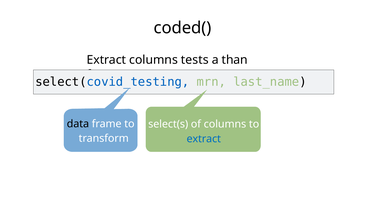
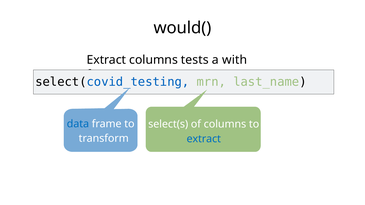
coded(: coded( -> would( (182, 28)
than: than -> with (235, 60)
data colour: black -> blue (78, 124)
